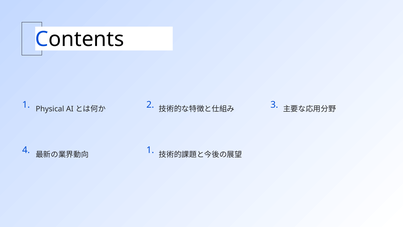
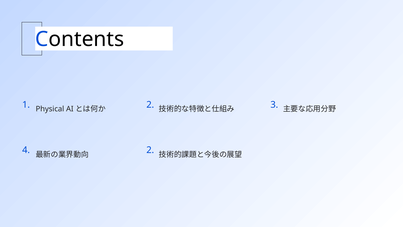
4 1: 1 -> 2 (150, 150)
